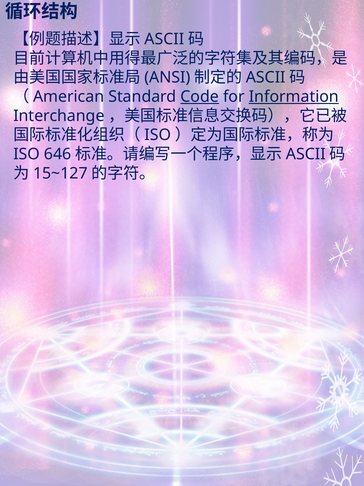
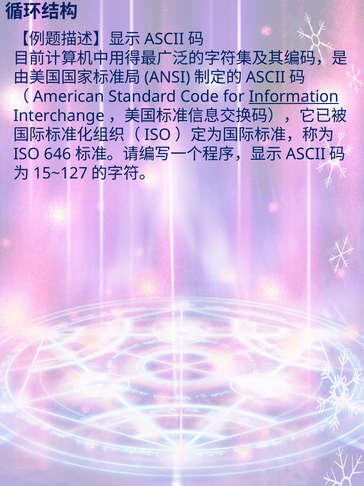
Code underline: present -> none (200, 97)
